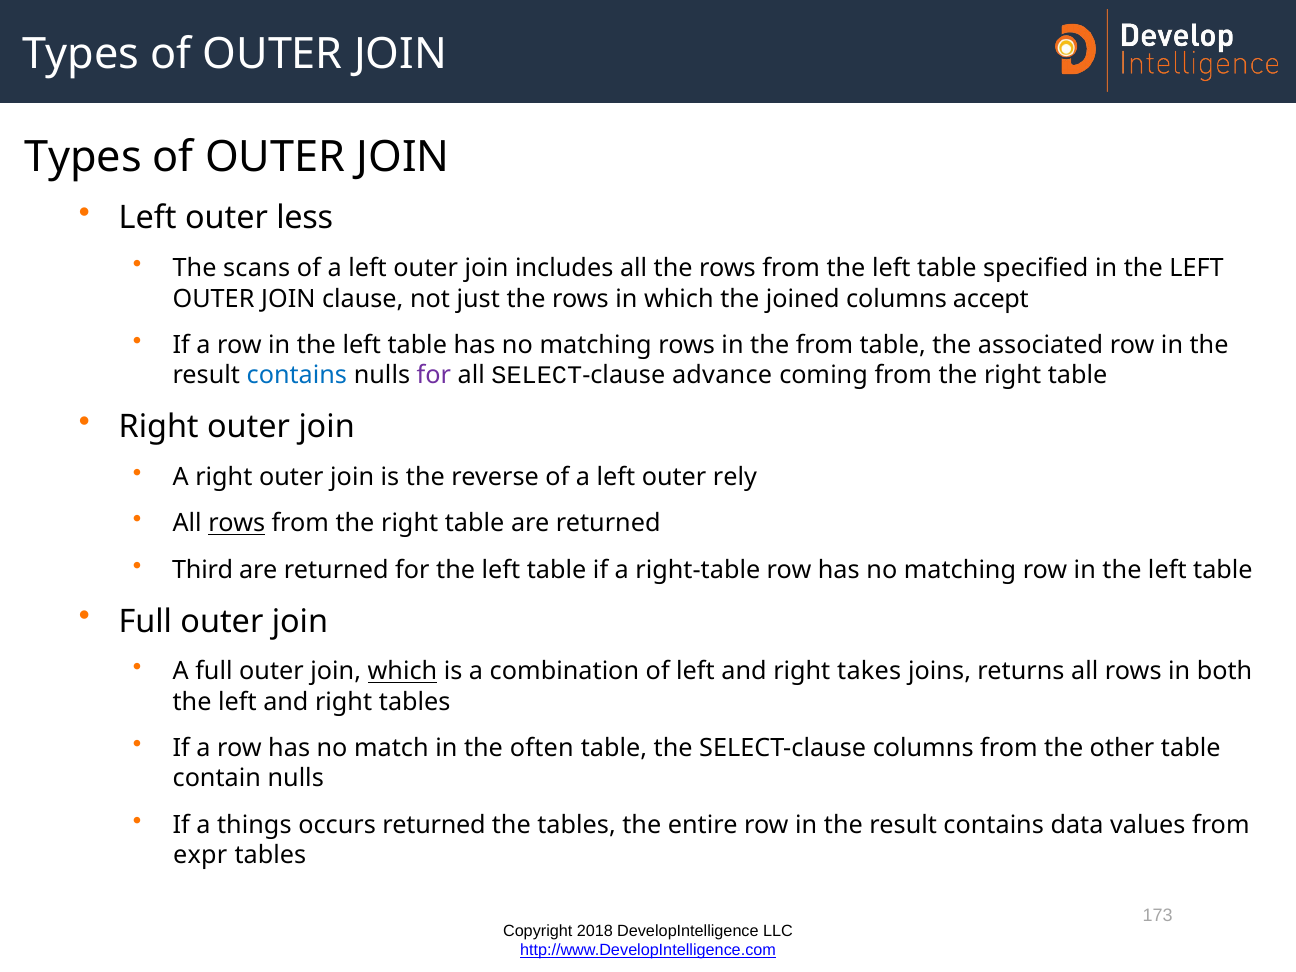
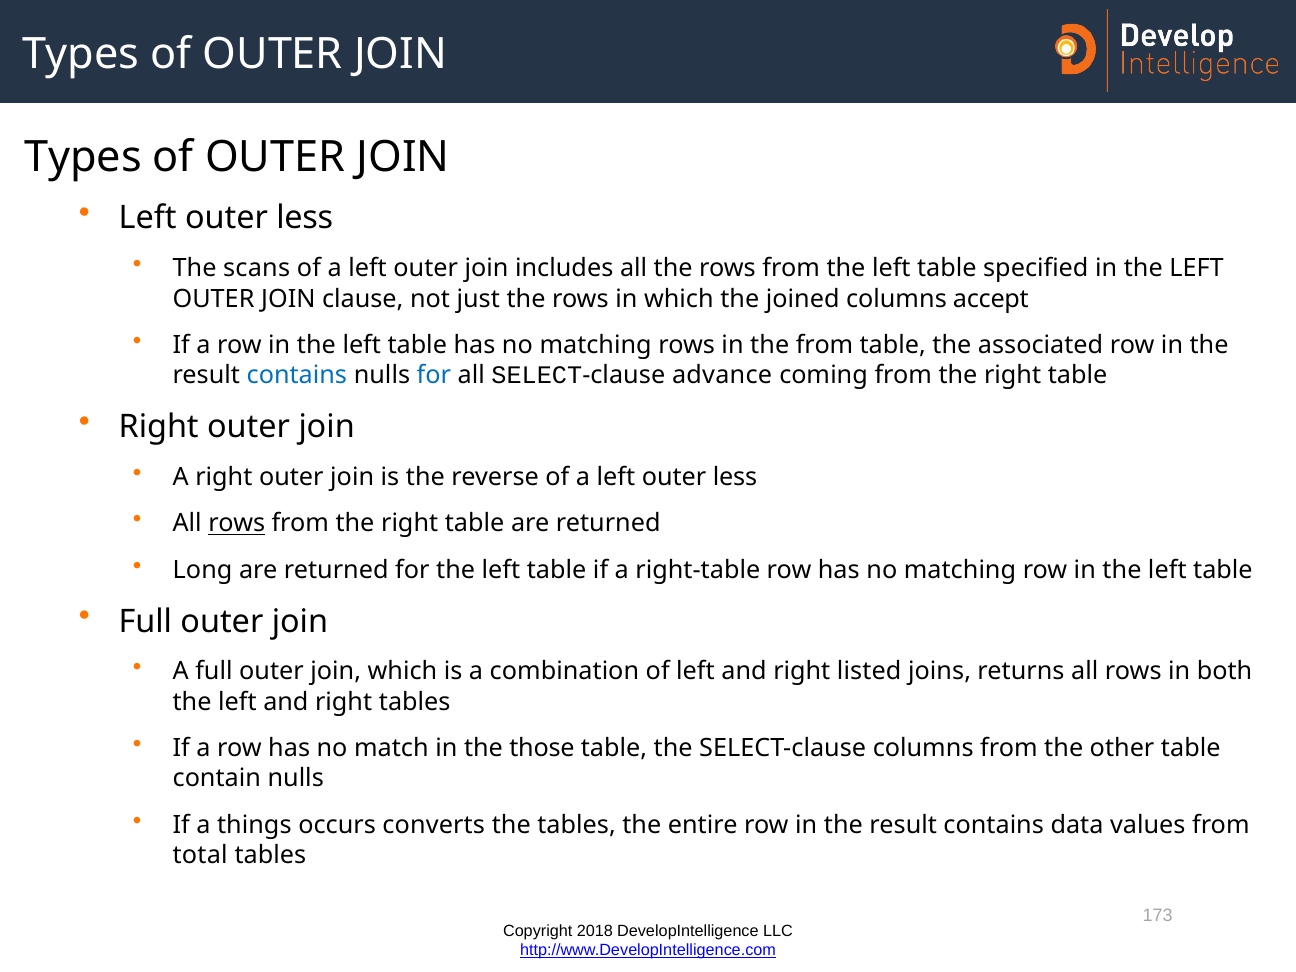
for colour: purple -> blue (434, 375)
a left outer rely: rely -> less (735, 477)
Third: Third -> Long (203, 570)
which underline: present -> none (402, 672)
takes: takes -> listed (869, 672)
often: often -> those (542, 748)
occurs returned: returned -> converts (434, 825)
expr: expr -> total (200, 855)
